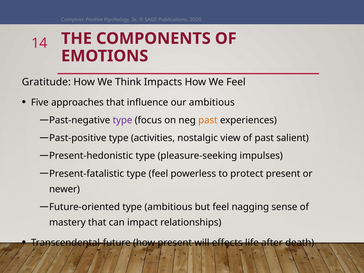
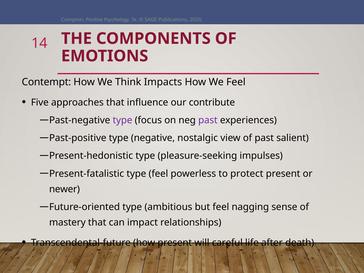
Gratitude: Gratitude -> Contempt (46, 82)
our ambitious: ambitious -> contribute (212, 102)
past colour: orange -> purple (208, 120)
activities: activities -> negative (153, 138)
effects: effects -> careful (227, 243)
